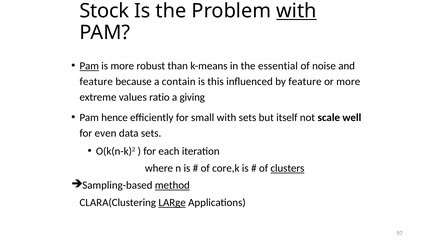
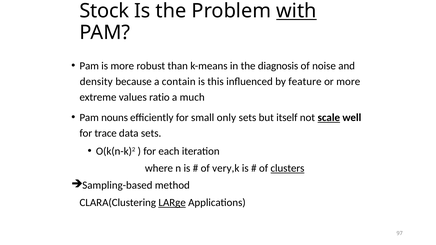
Pam underline: present -> none (89, 66)
essential: essential -> diagnosis (278, 66)
feature: feature -> density (96, 82)
giving: giving -> much (192, 97)
hence: hence -> nouns (115, 118)
small with: with -> only (226, 118)
scale underline: none -> present (329, 118)
even: even -> trace (106, 133)
core,k: core,k -> very,k (226, 168)
method underline: present -> none (172, 186)
